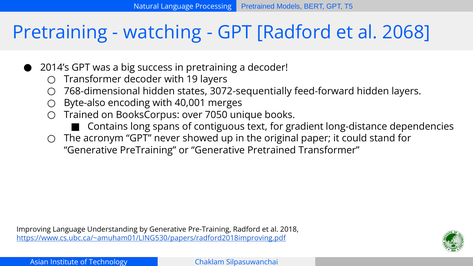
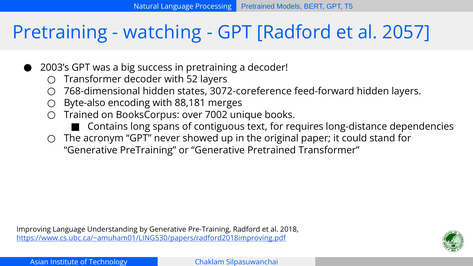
2068: 2068 -> 2057 (406, 32)
2014’s: 2014’s -> 2003’s (55, 67)
19: 19 -> 52 (192, 79)
3072-sequentially: 3072-sequentially -> 3072-coreference (251, 91)
40,001: 40,001 -> 88,181 (190, 103)
7050: 7050 -> 7002 (216, 115)
gradient: gradient -> requires (305, 127)
